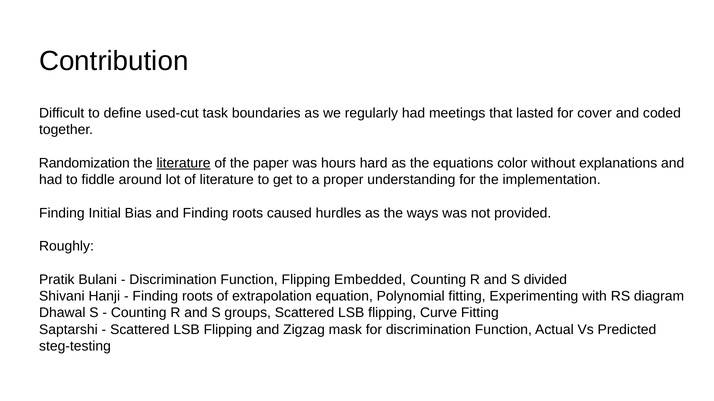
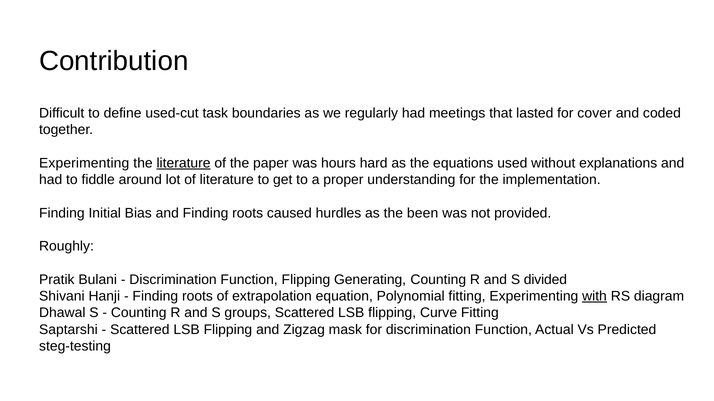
Randomization: Randomization -> Experimenting (84, 163)
color: color -> used (512, 163)
ways: ways -> been (423, 213)
Embedded: Embedded -> Generating (370, 280)
with underline: none -> present (594, 297)
